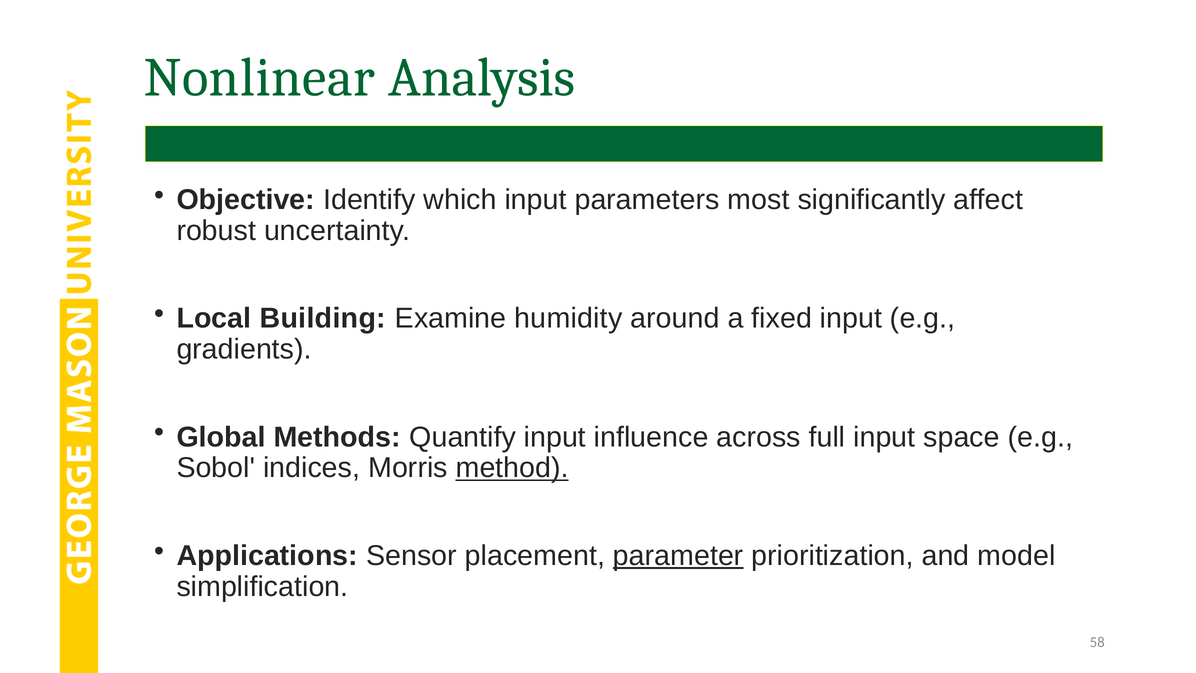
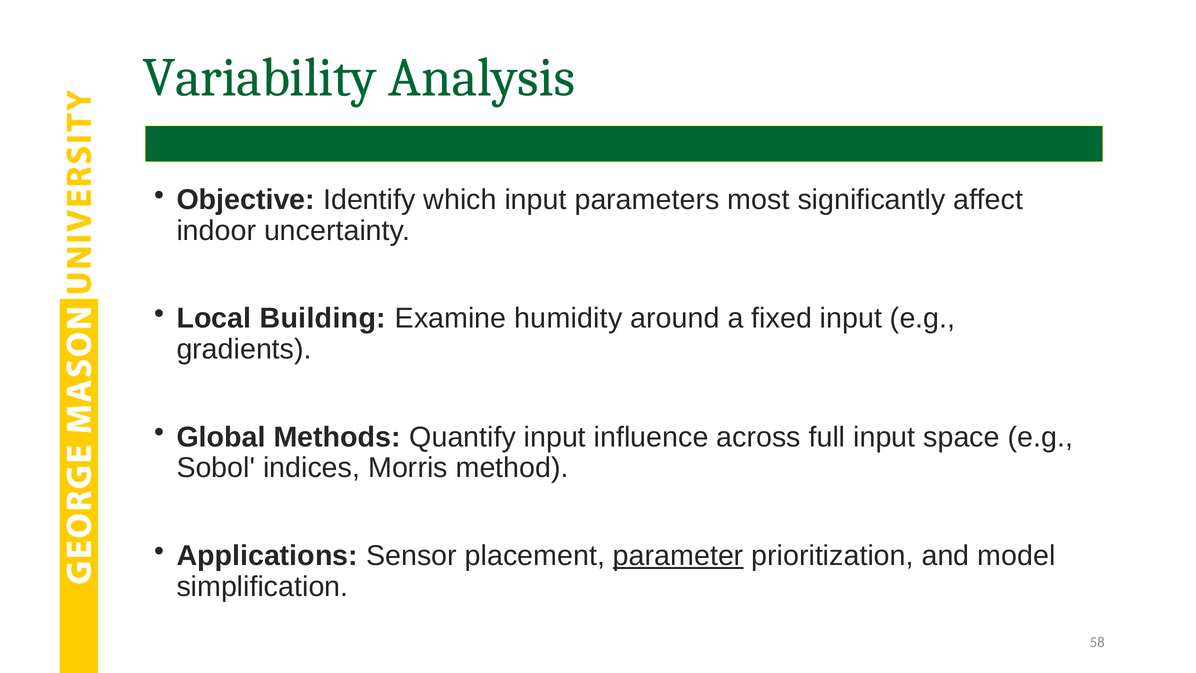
Nonlinear: Nonlinear -> Variability (260, 77)
robust: robust -> indoor (216, 231)
method underline: present -> none (512, 468)
